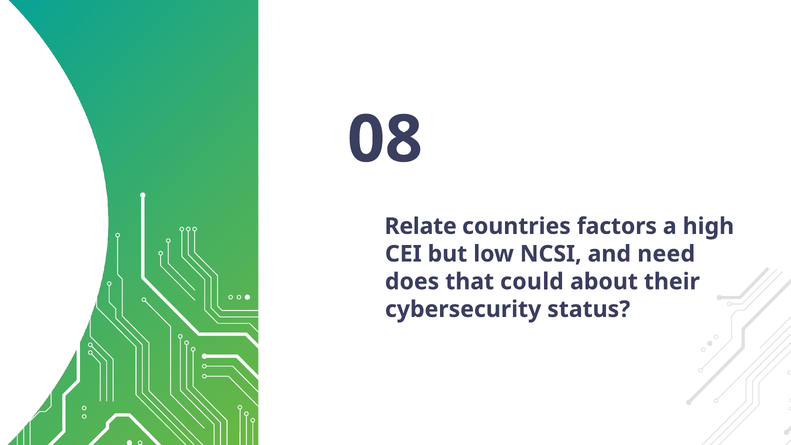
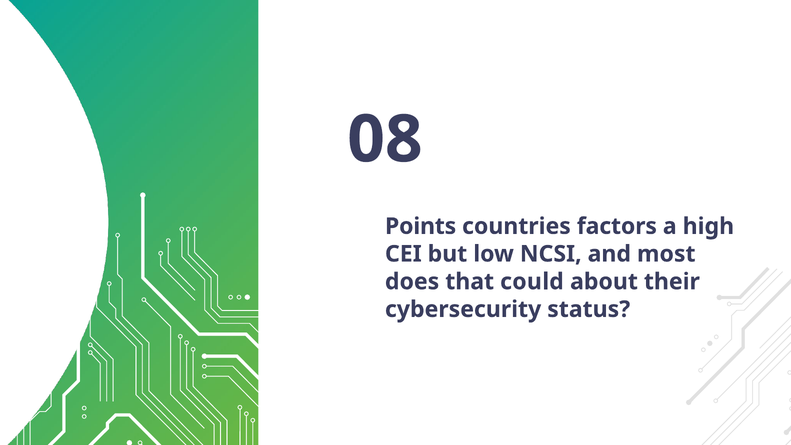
Relate: Relate -> Points (421, 226)
need: need -> most (666, 254)
